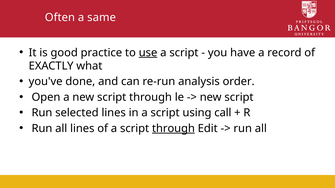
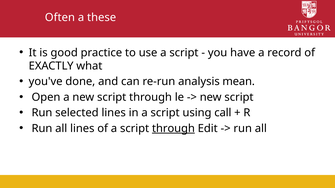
same: same -> these (102, 17)
use underline: present -> none (148, 53)
order: order -> mean (239, 82)
